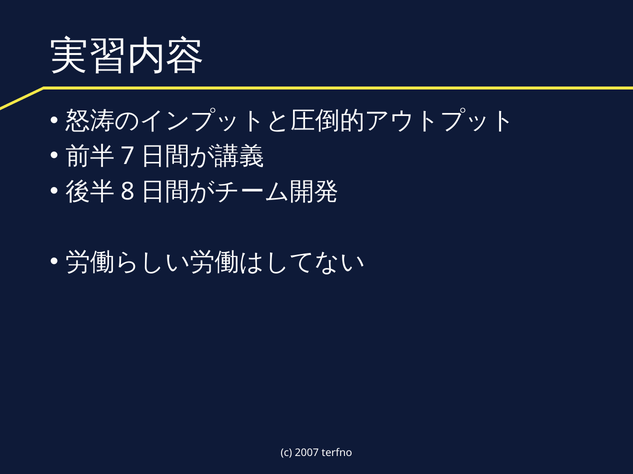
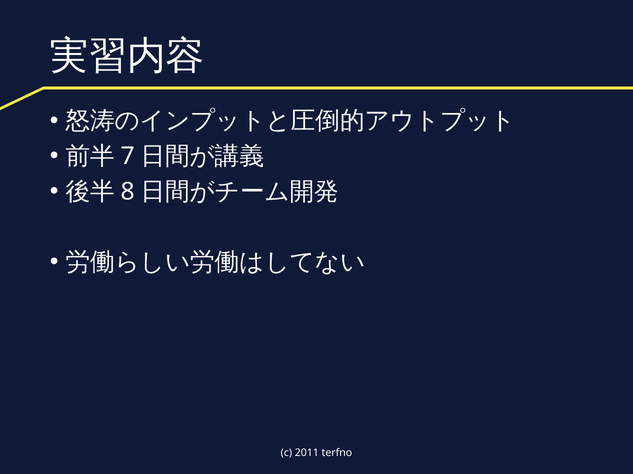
2007: 2007 -> 2011 (307, 453)
